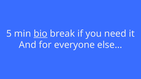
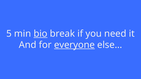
everyone underline: none -> present (74, 45)
